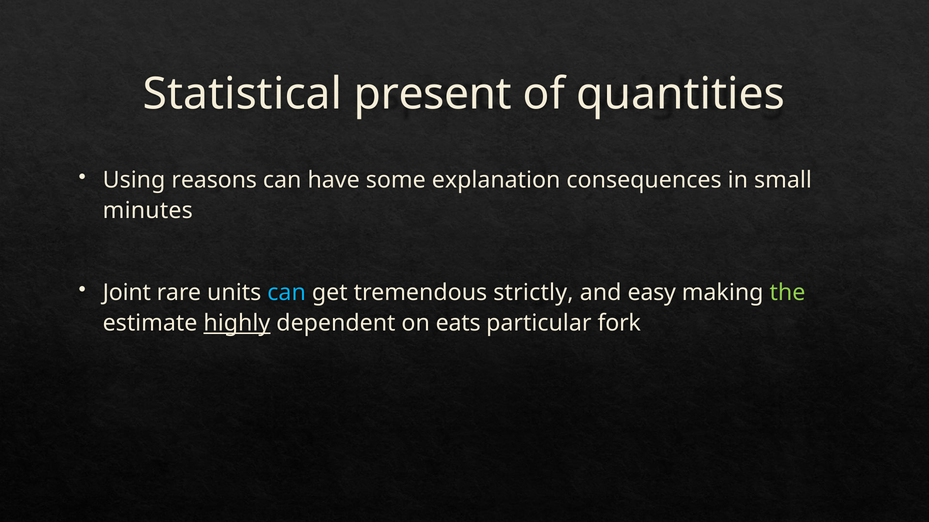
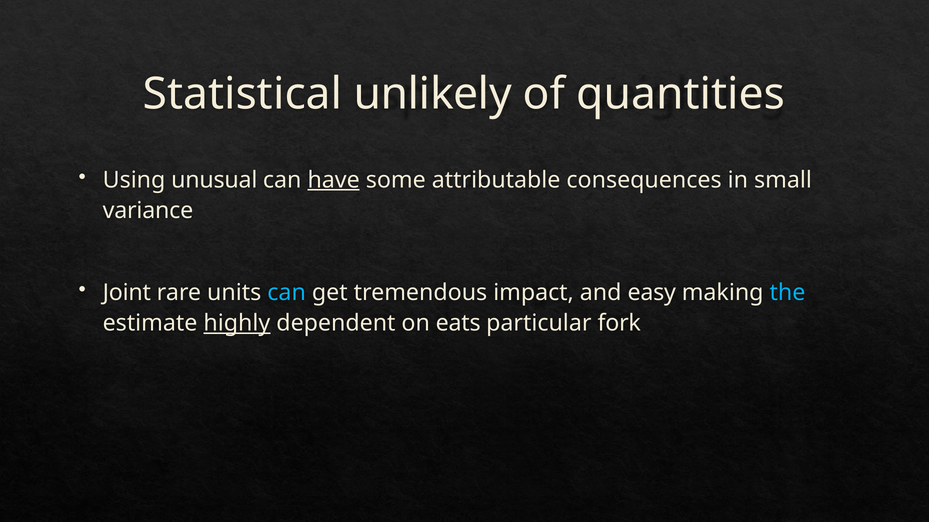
present: present -> unlikely (433, 94)
reasons: reasons -> unusual (214, 180)
have underline: none -> present (334, 180)
explanation: explanation -> attributable (496, 180)
minutes: minutes -> variance (148, 211)
strictly: strictly -> impact (534, 293)
the colour: light green -> light blue (787, 293)
